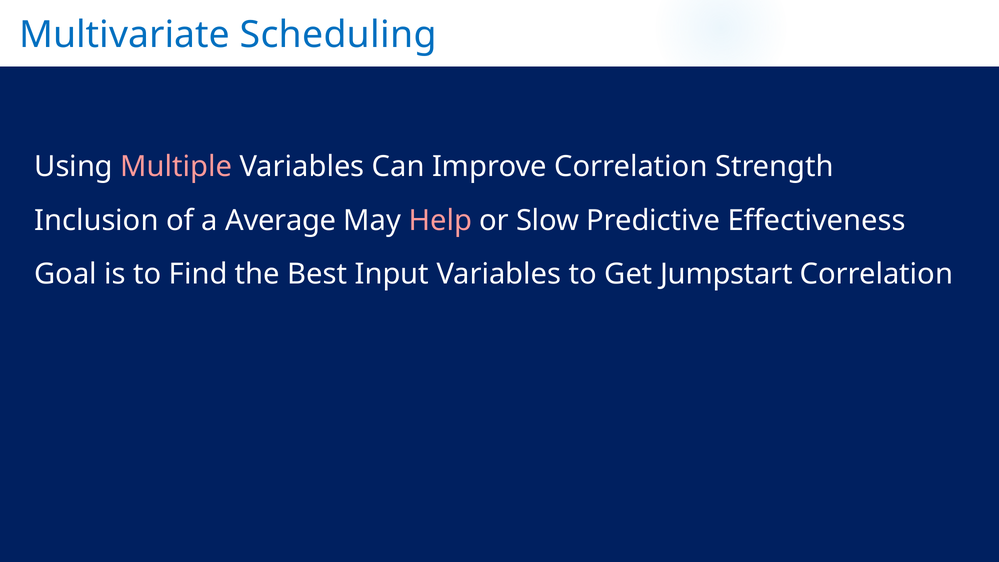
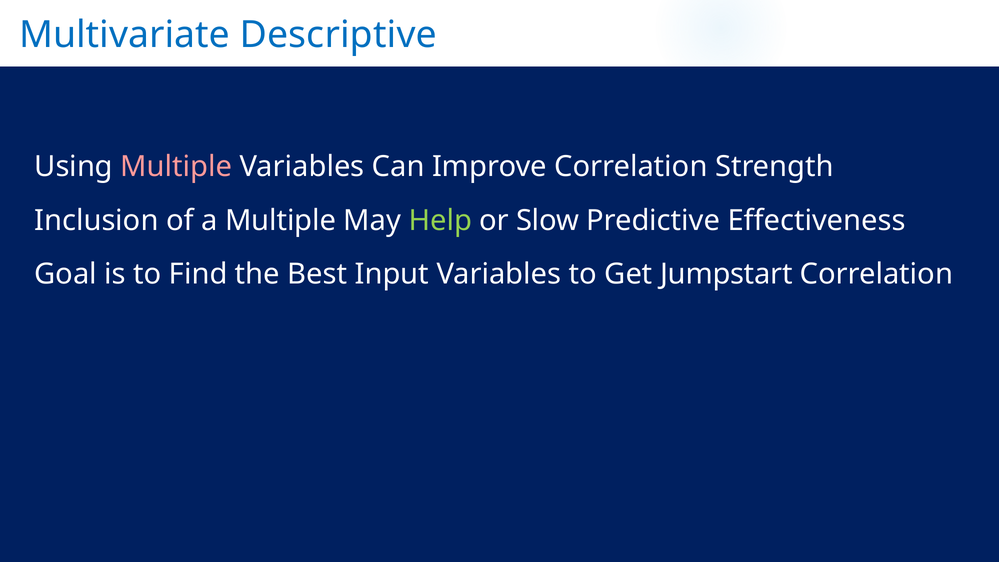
Scheduling: Scheduling -> Descriptive (338, 35)
a Average: Average -> Multiple (281, 221)
Help colour: pink -> light green (440, 221)
